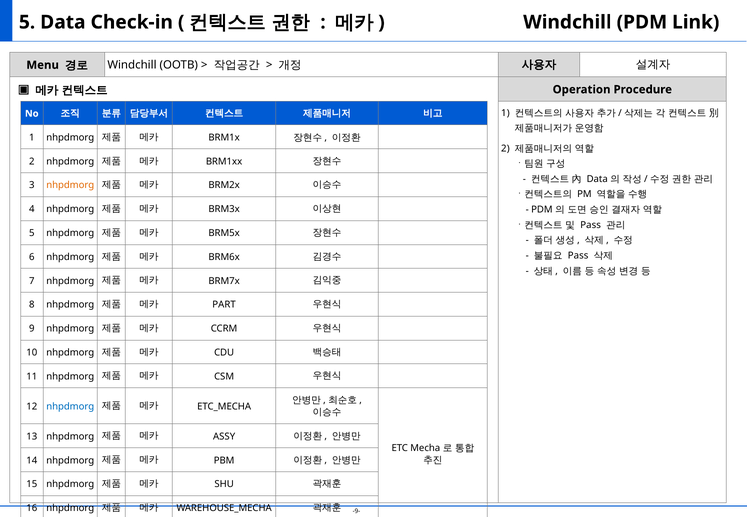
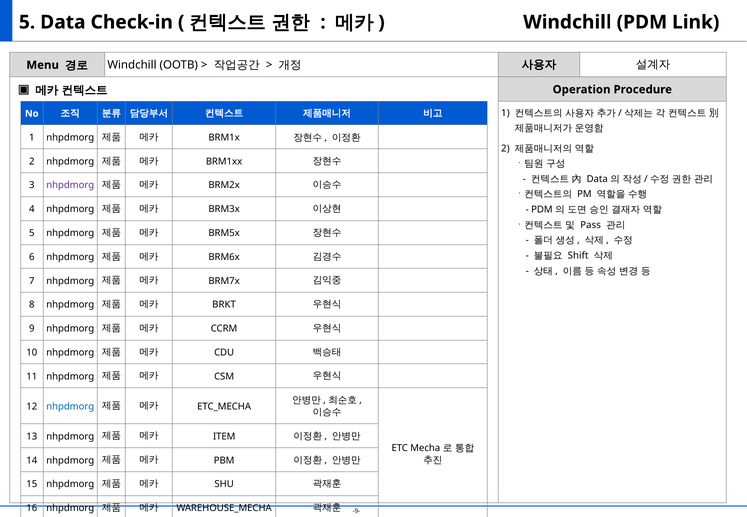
nhpdmorg colour: orange -> purple (70, 185)
Pass: Pass -> Shift (578, 256)
PART: PART -> BRKT (224, 305)
ASSY: ASSY -> ITEM (224, 437)
